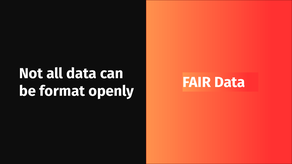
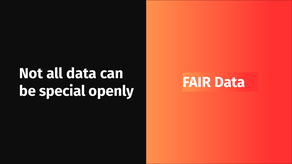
format: format -> special (62, 91)
